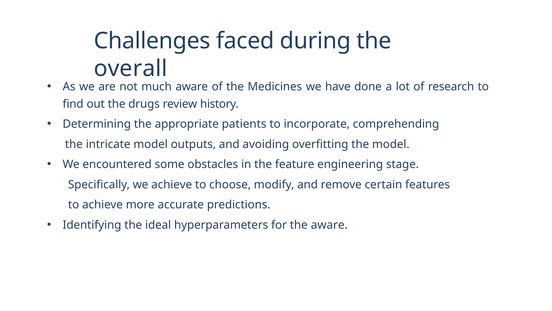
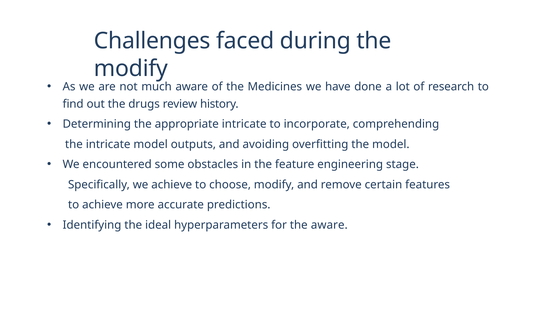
overall: overall -> modify (131, 68)
appropriate patients: patients -> intricate (244, 124)
